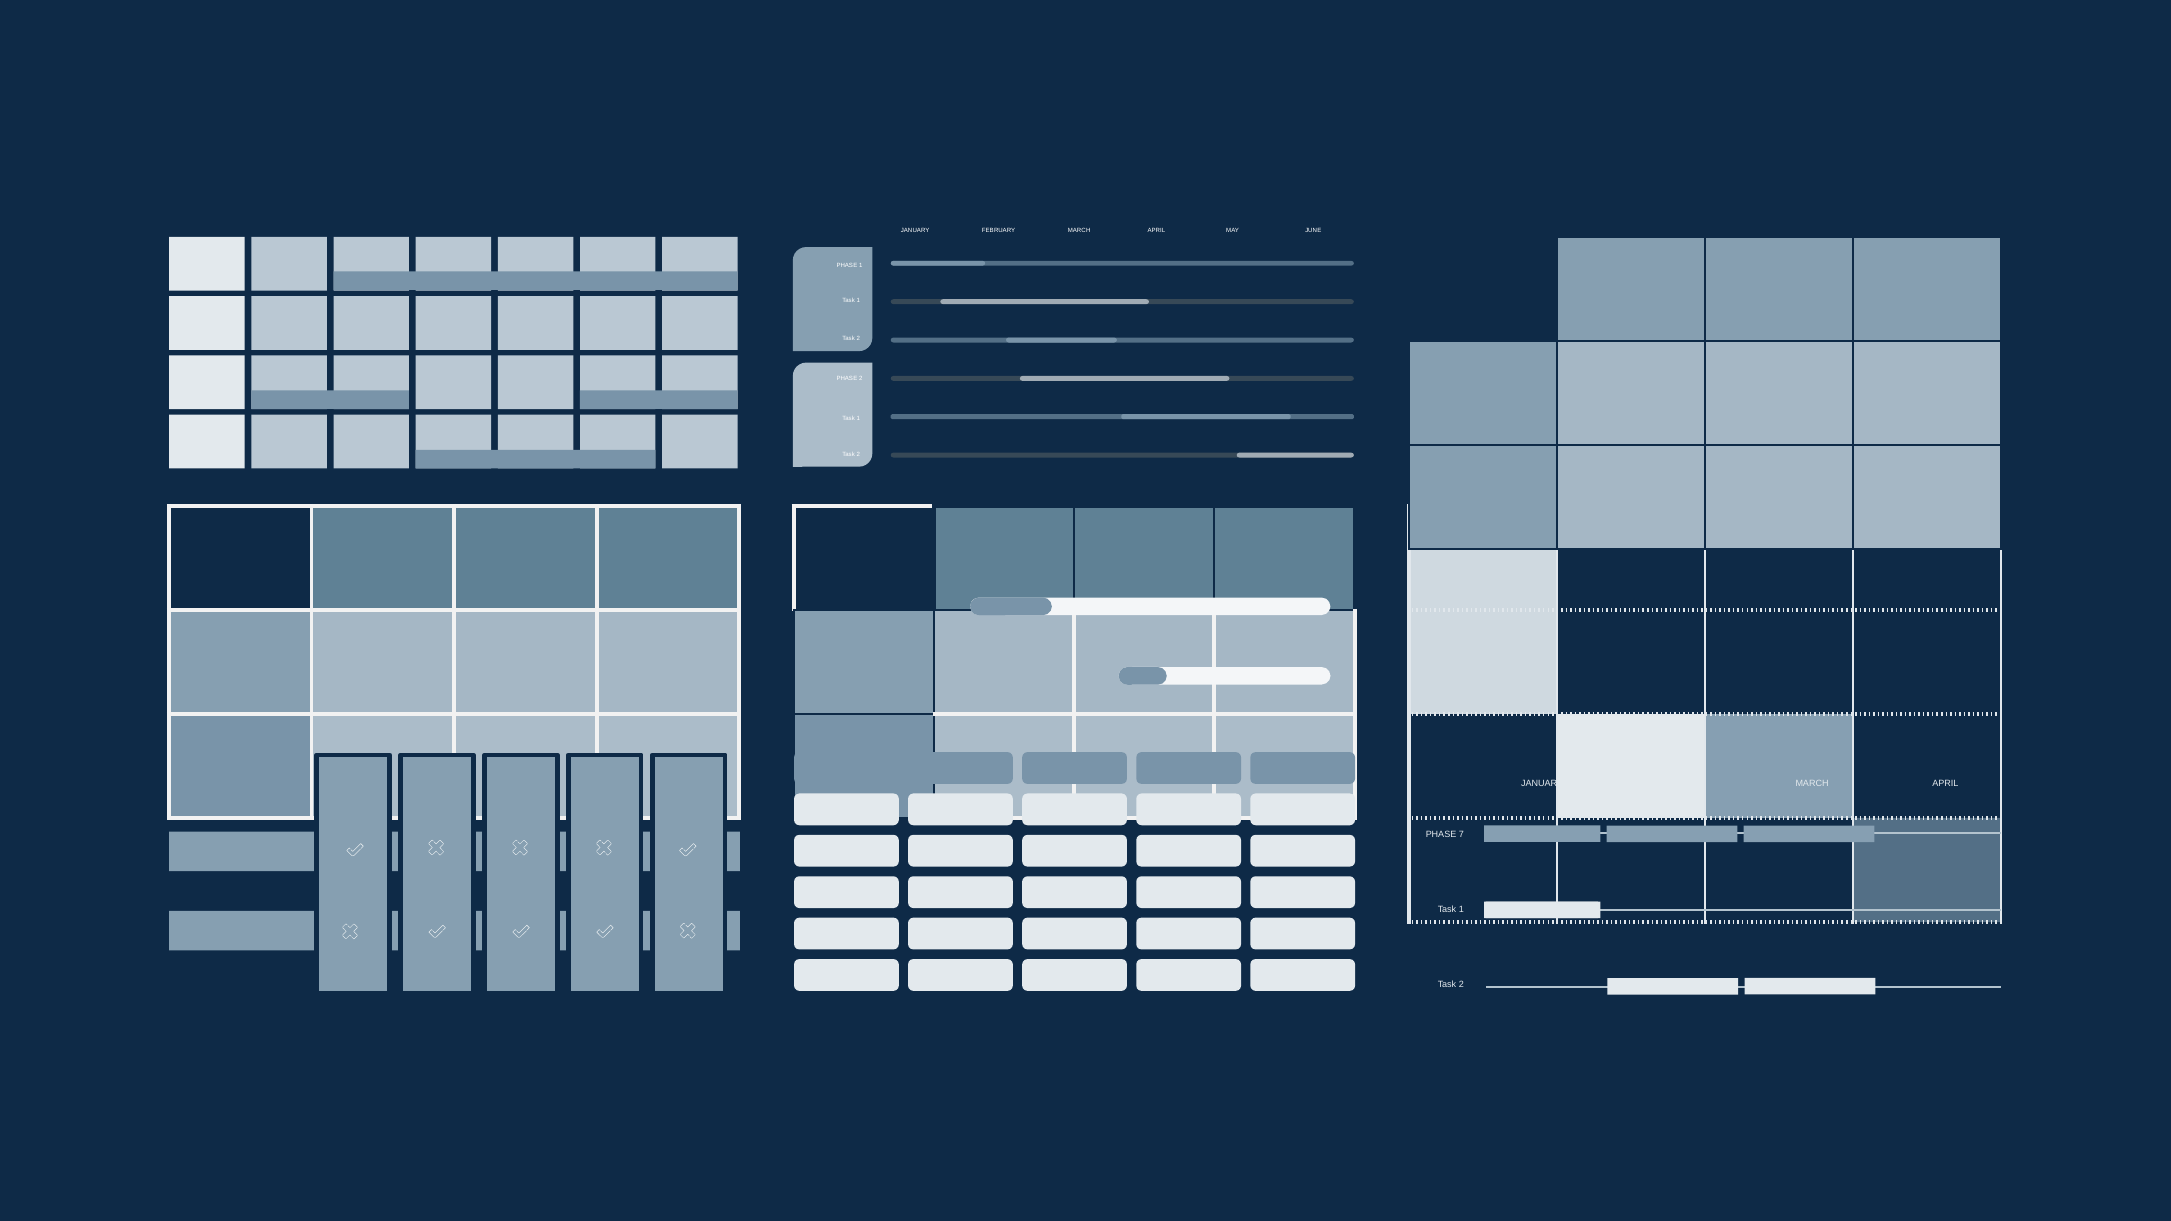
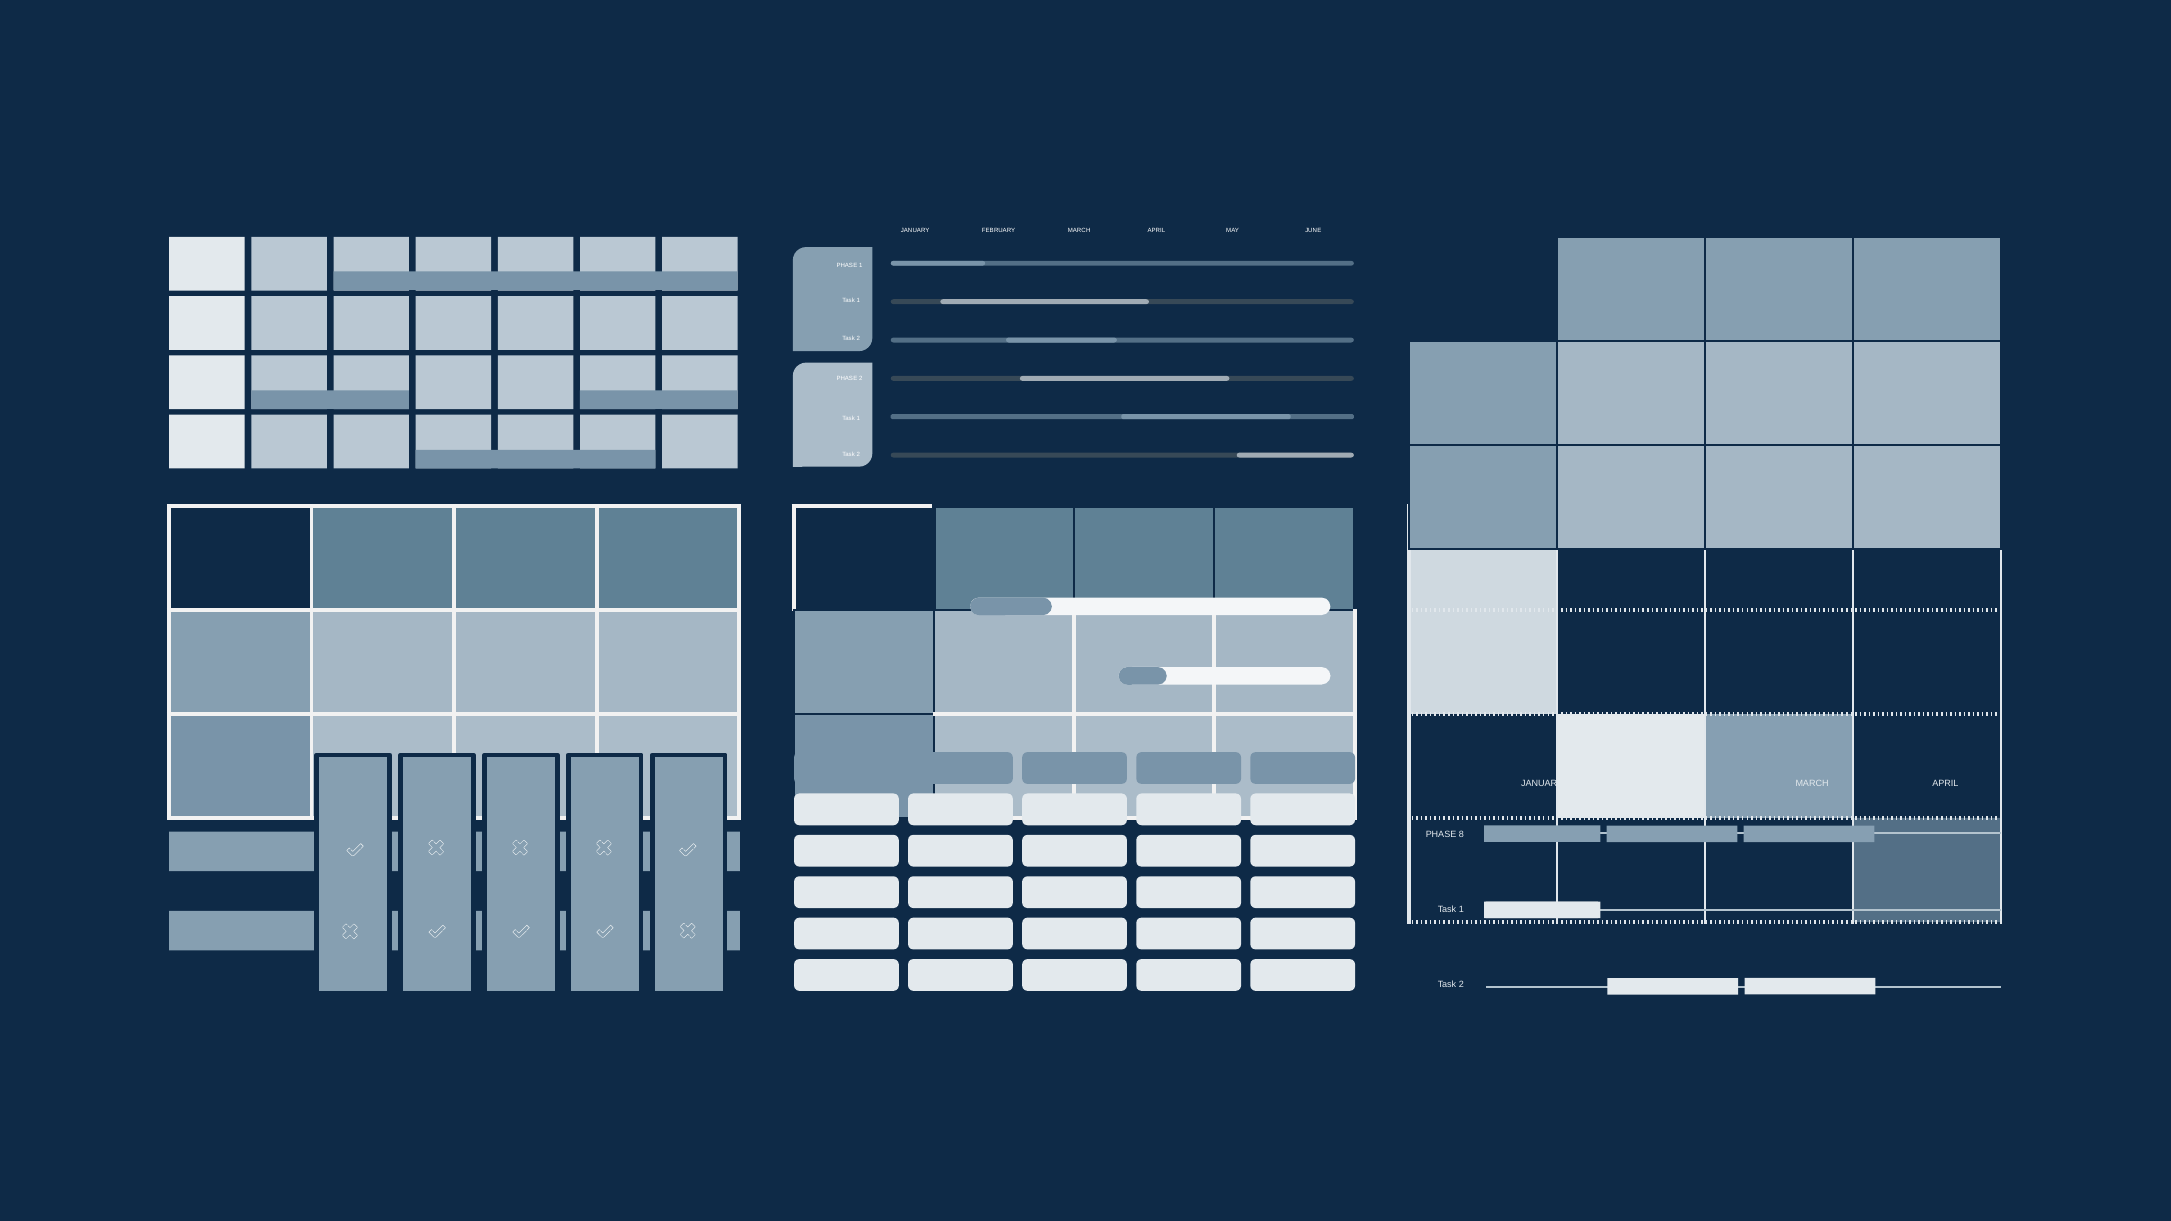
7: 7 -> 8 (1461, 834)
